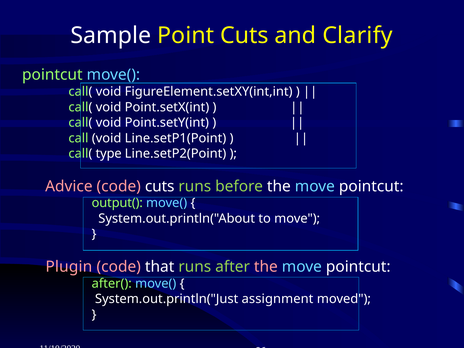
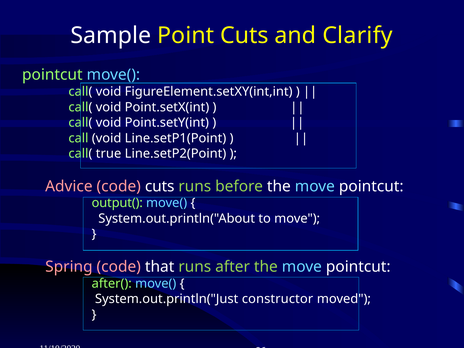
type: type -> true (109, 154)
Plugin: Plugin -> Spring (69, 267)
the colour: pink -> light green (266, 267)
assignment: assignment -> constructor (278, 299)
